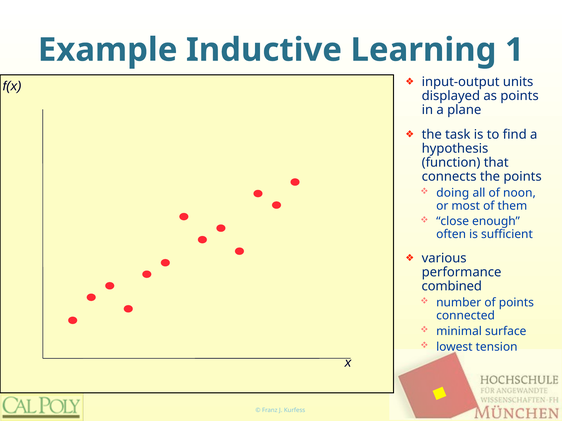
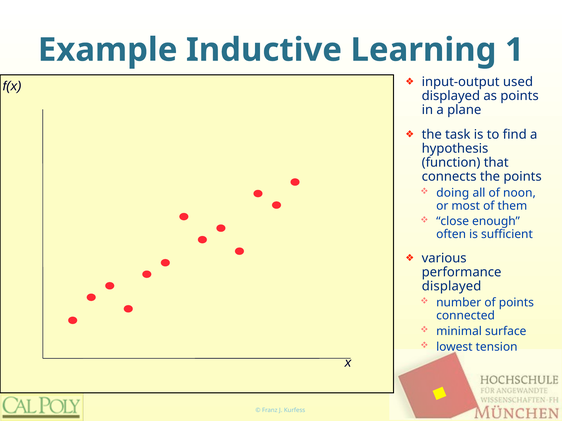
units: units -> used (518, 82)
combined: combined -> displayed (452, 287)
